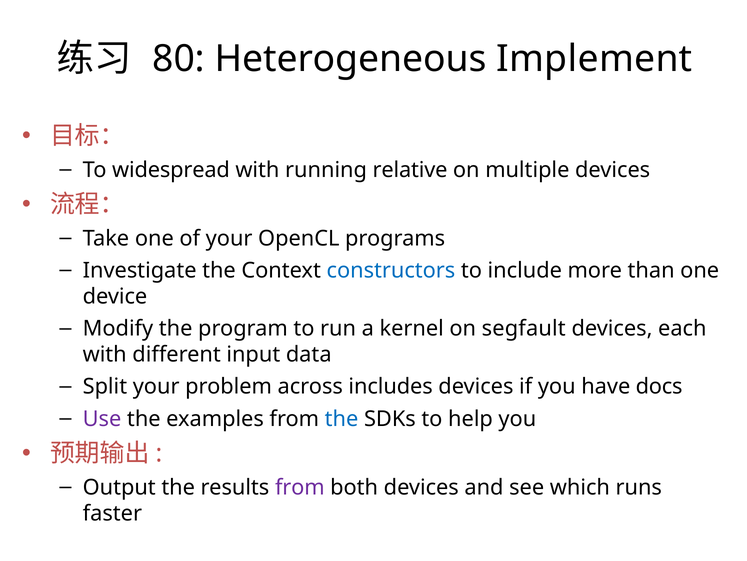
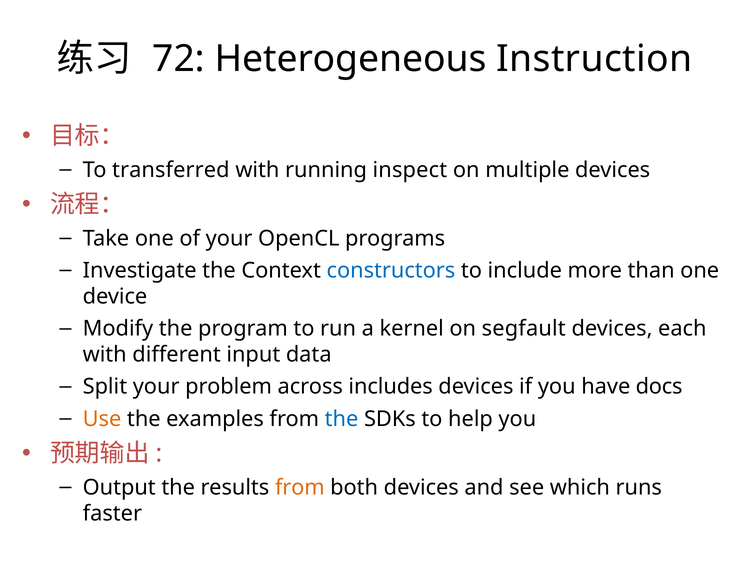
80: 80 -> 72 (179, 59)
Implement: Implement -> Instruction (594, 59)
widespread: widespread -> transferred (171, 170)
relative: relative -> inspect (410, 170)
Use colour: purple -> orange (102, 418)
from colour: purple -> orange (300, 487)
